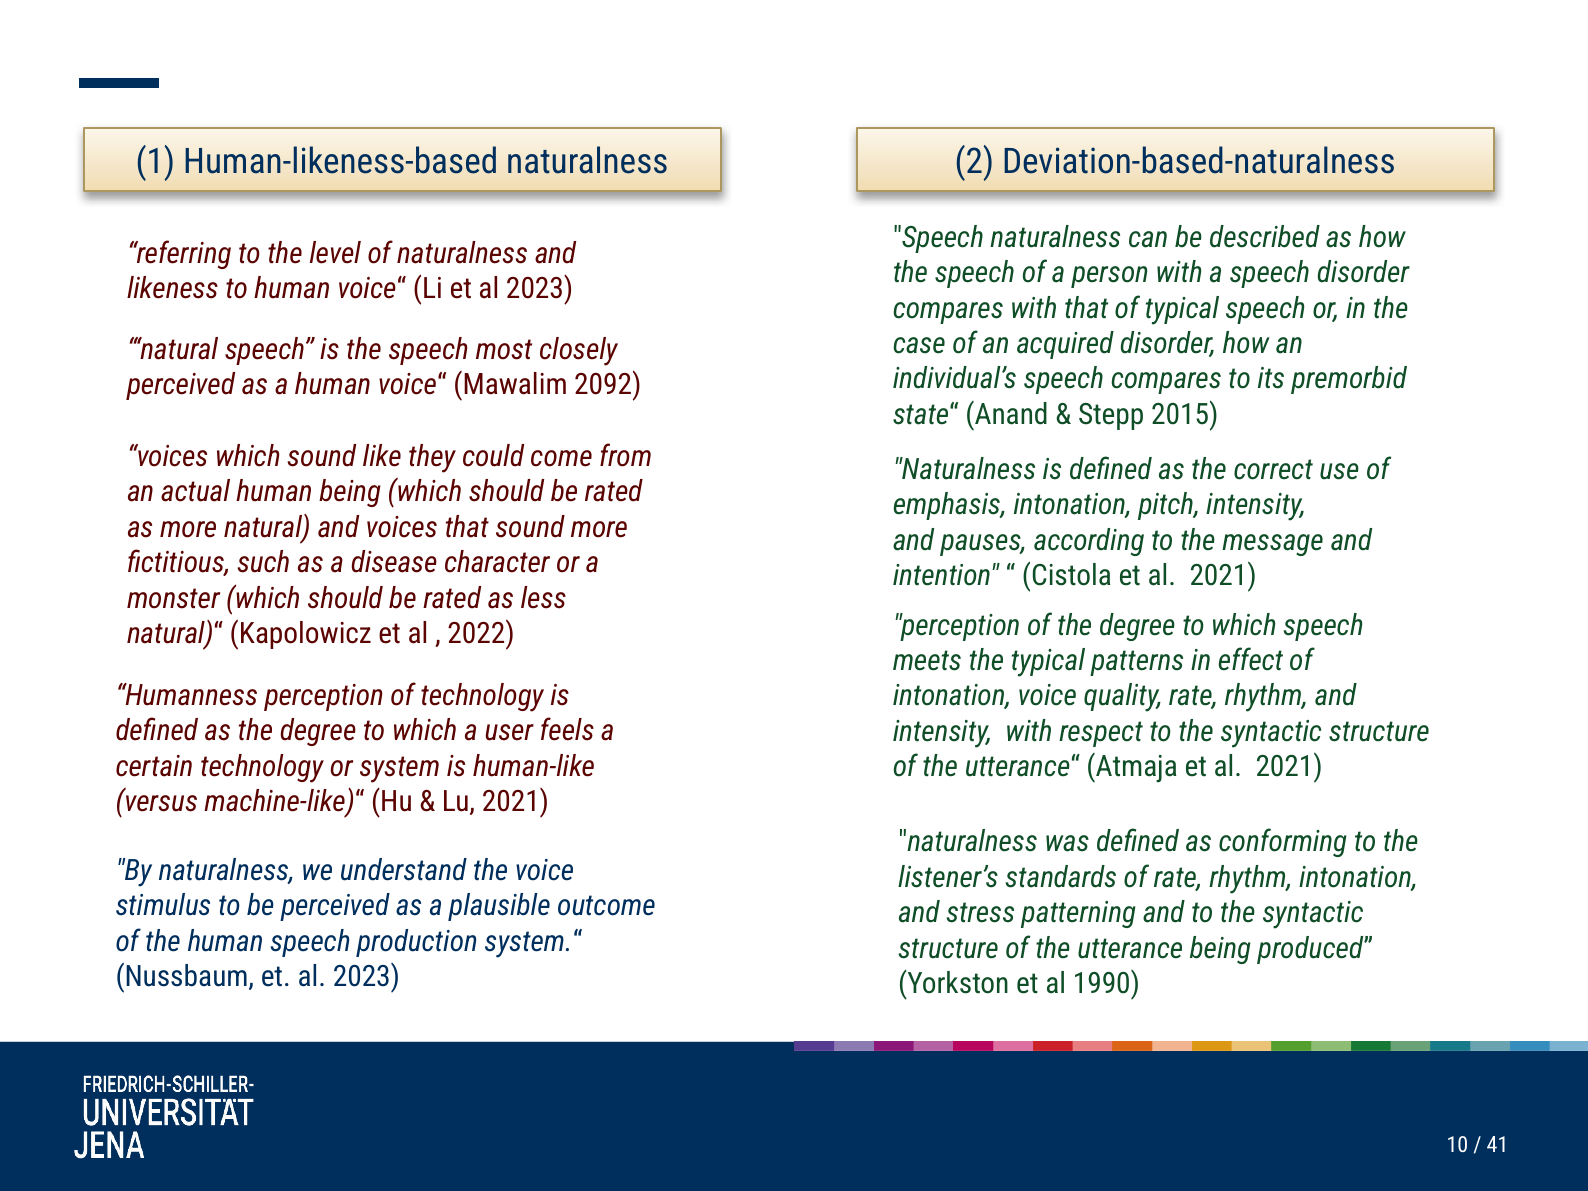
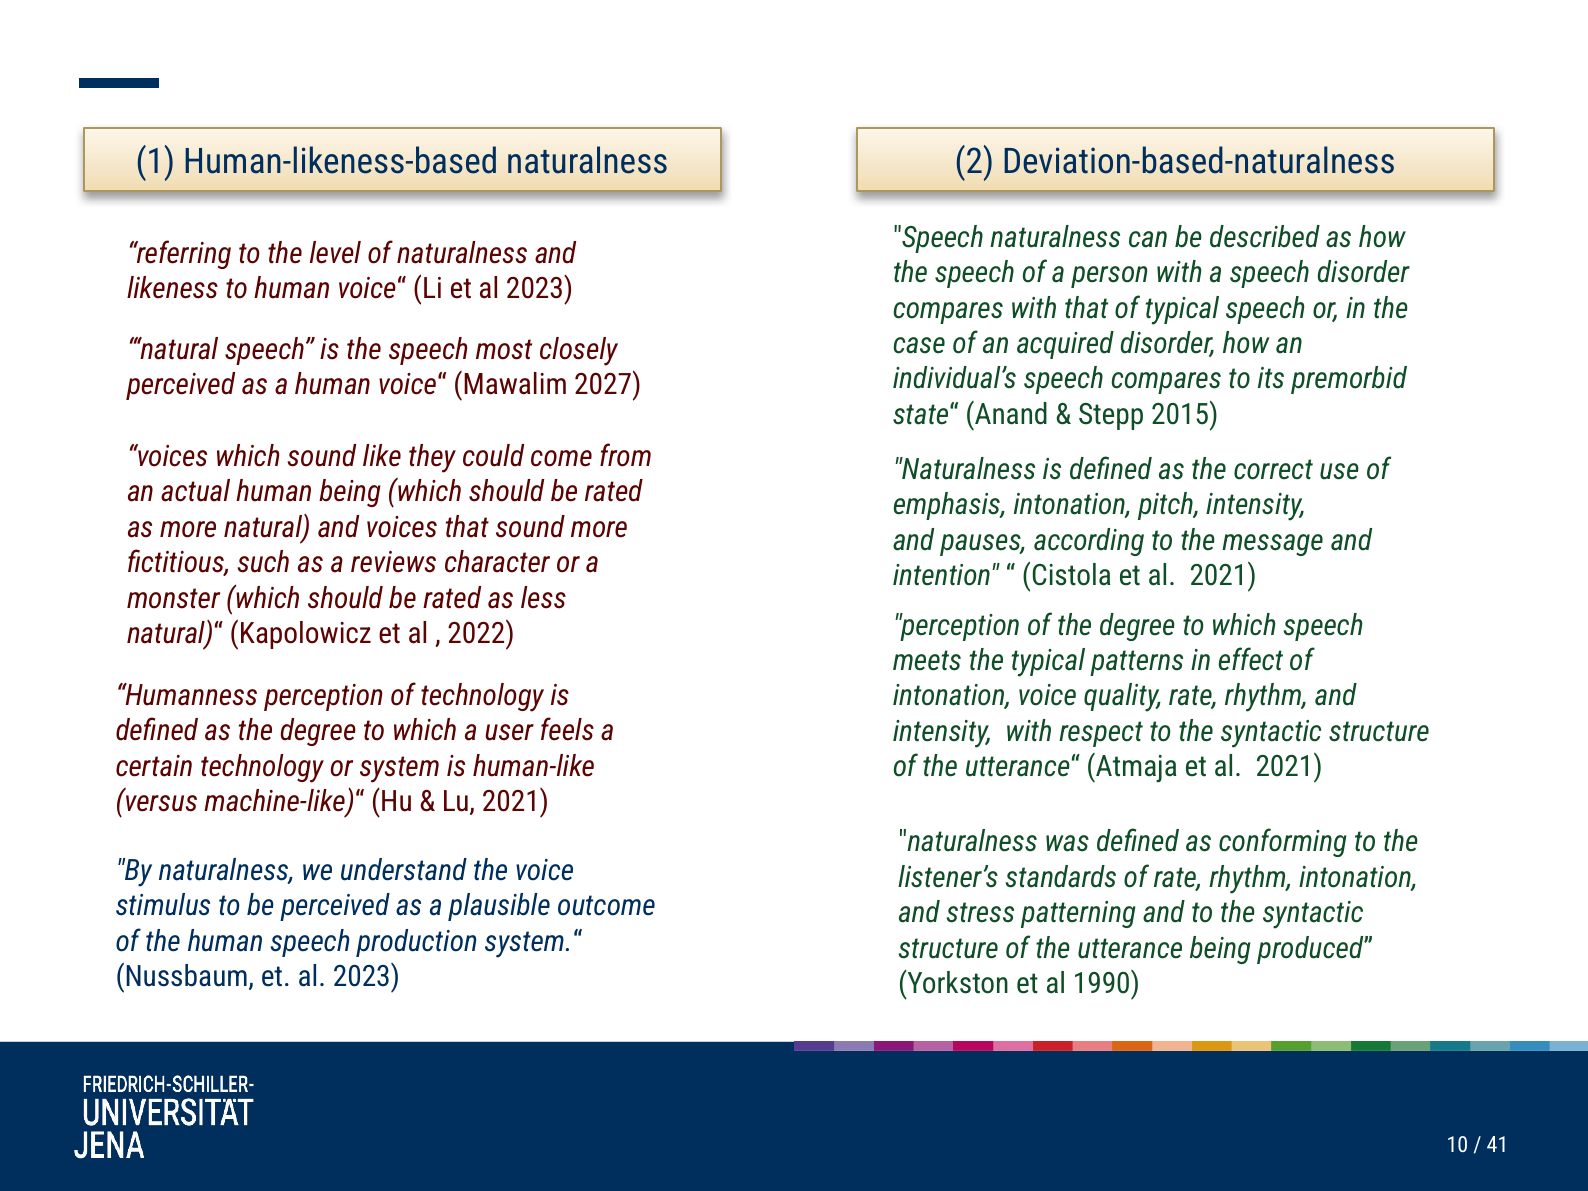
2092: 2092 -> 2027 (608, 385)
disease: disease -> reviews (394, 563)
